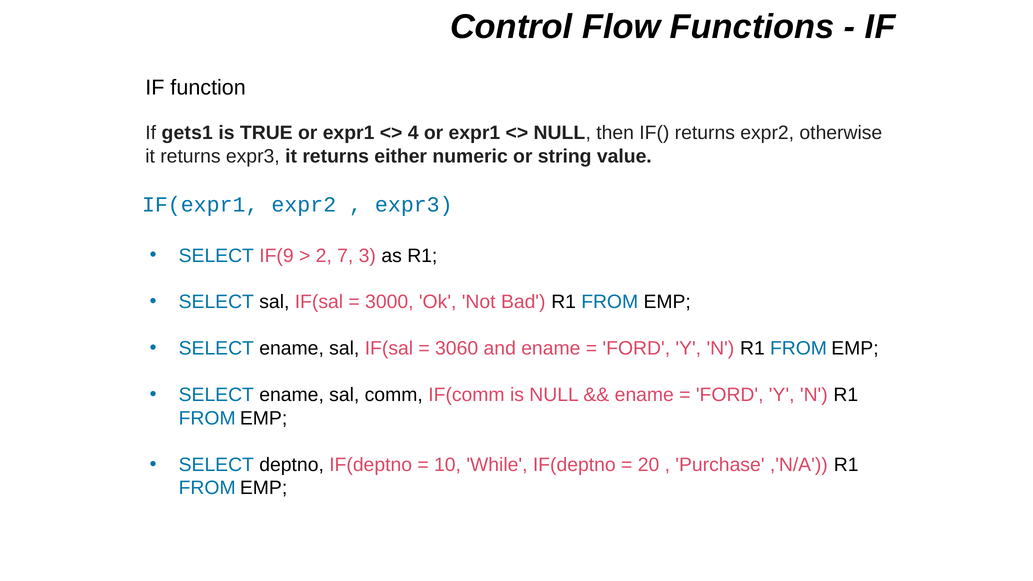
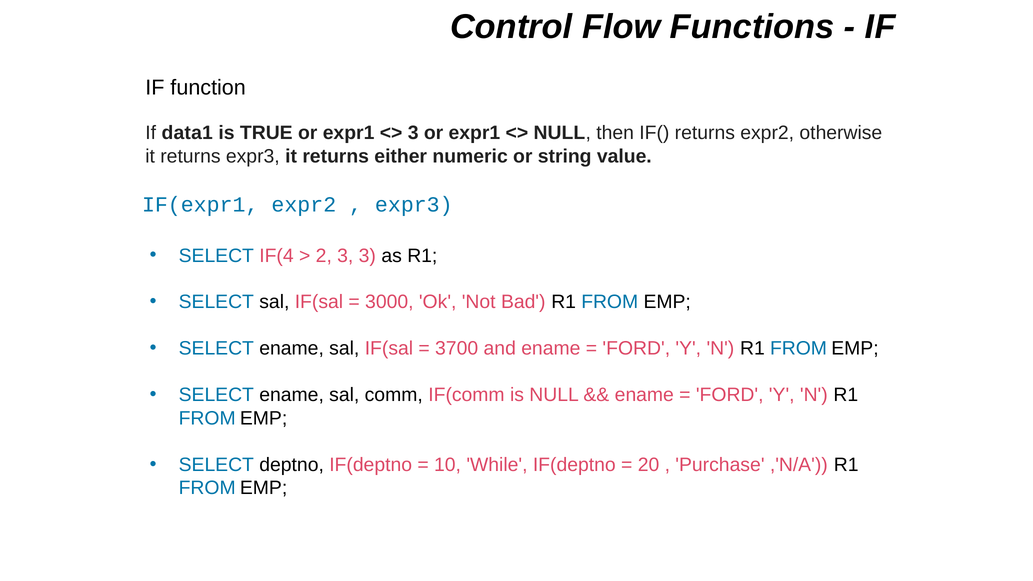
gets1: gets1 -> data1 (187, 133)
4: 4 -> 3 (413, 133)
IF(9: IF(9 -> IF(4 (276, 256)
2 7: 7 -> 3 (345, 256)
3060: 3060 -> 3700 (457, 349)
